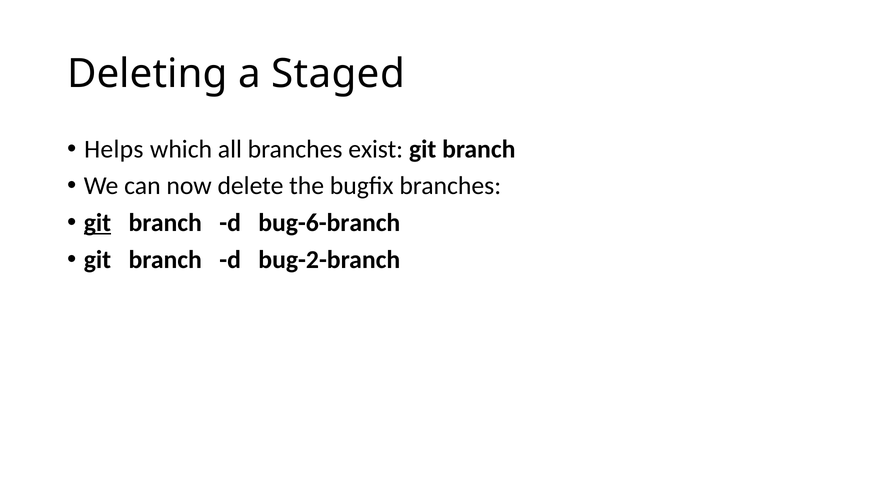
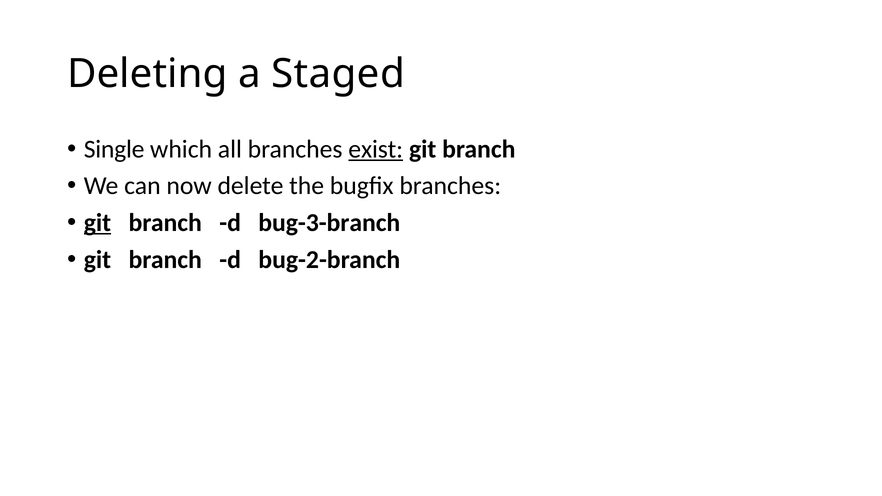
Helps: Helps -> Single (114, 149)
exist underline: none -> present (376, 149)
bug-6-branch: bug-6-branch -> bug-3-branch (329, 223)
